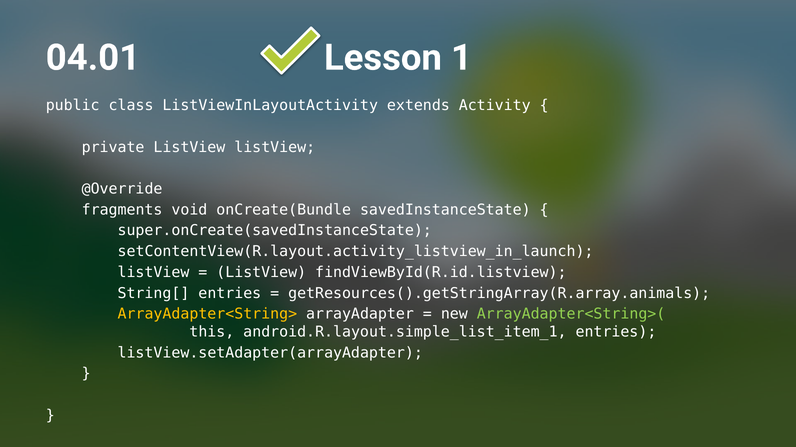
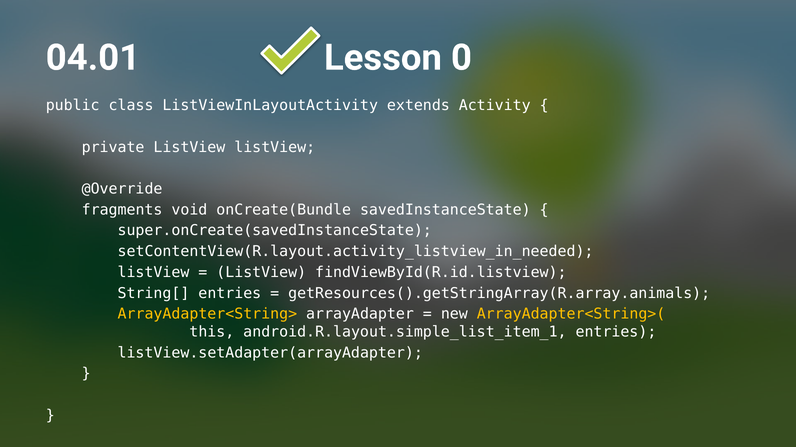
1: 1 -> 0 (461, 58)
setContentView(R.layout.activity_listview_in_launch: setContentView(R.layout.activity_listview_in_launch -> setContentView(R.layout.activity_listview_in_needed (356, 252)
ArrayAdapter<String>( colour: light green -> yellow (571, 314)
